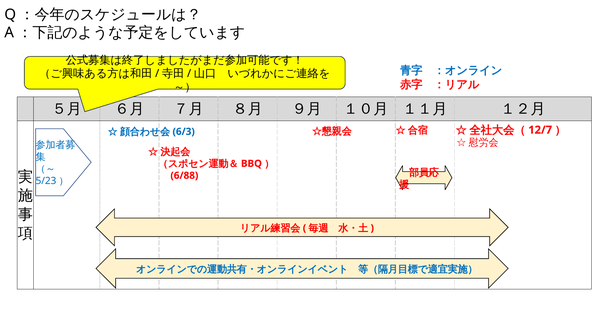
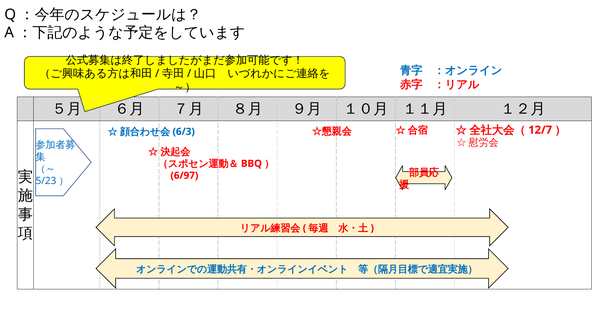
6/88: 6/88 -> 6/97 (184, 176)
